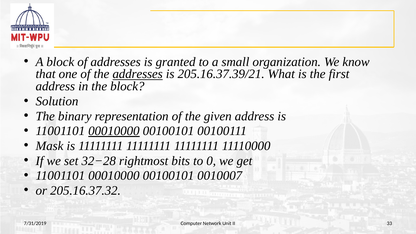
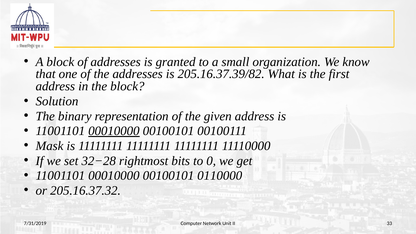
addresses underline: present -> none (138, 74)
205.16.37.39/21: 205.16.37.39/21 -> 205.16.37.39/82 (221, 74)
0010007: 0010007 -> 0110000 (220, 176)
